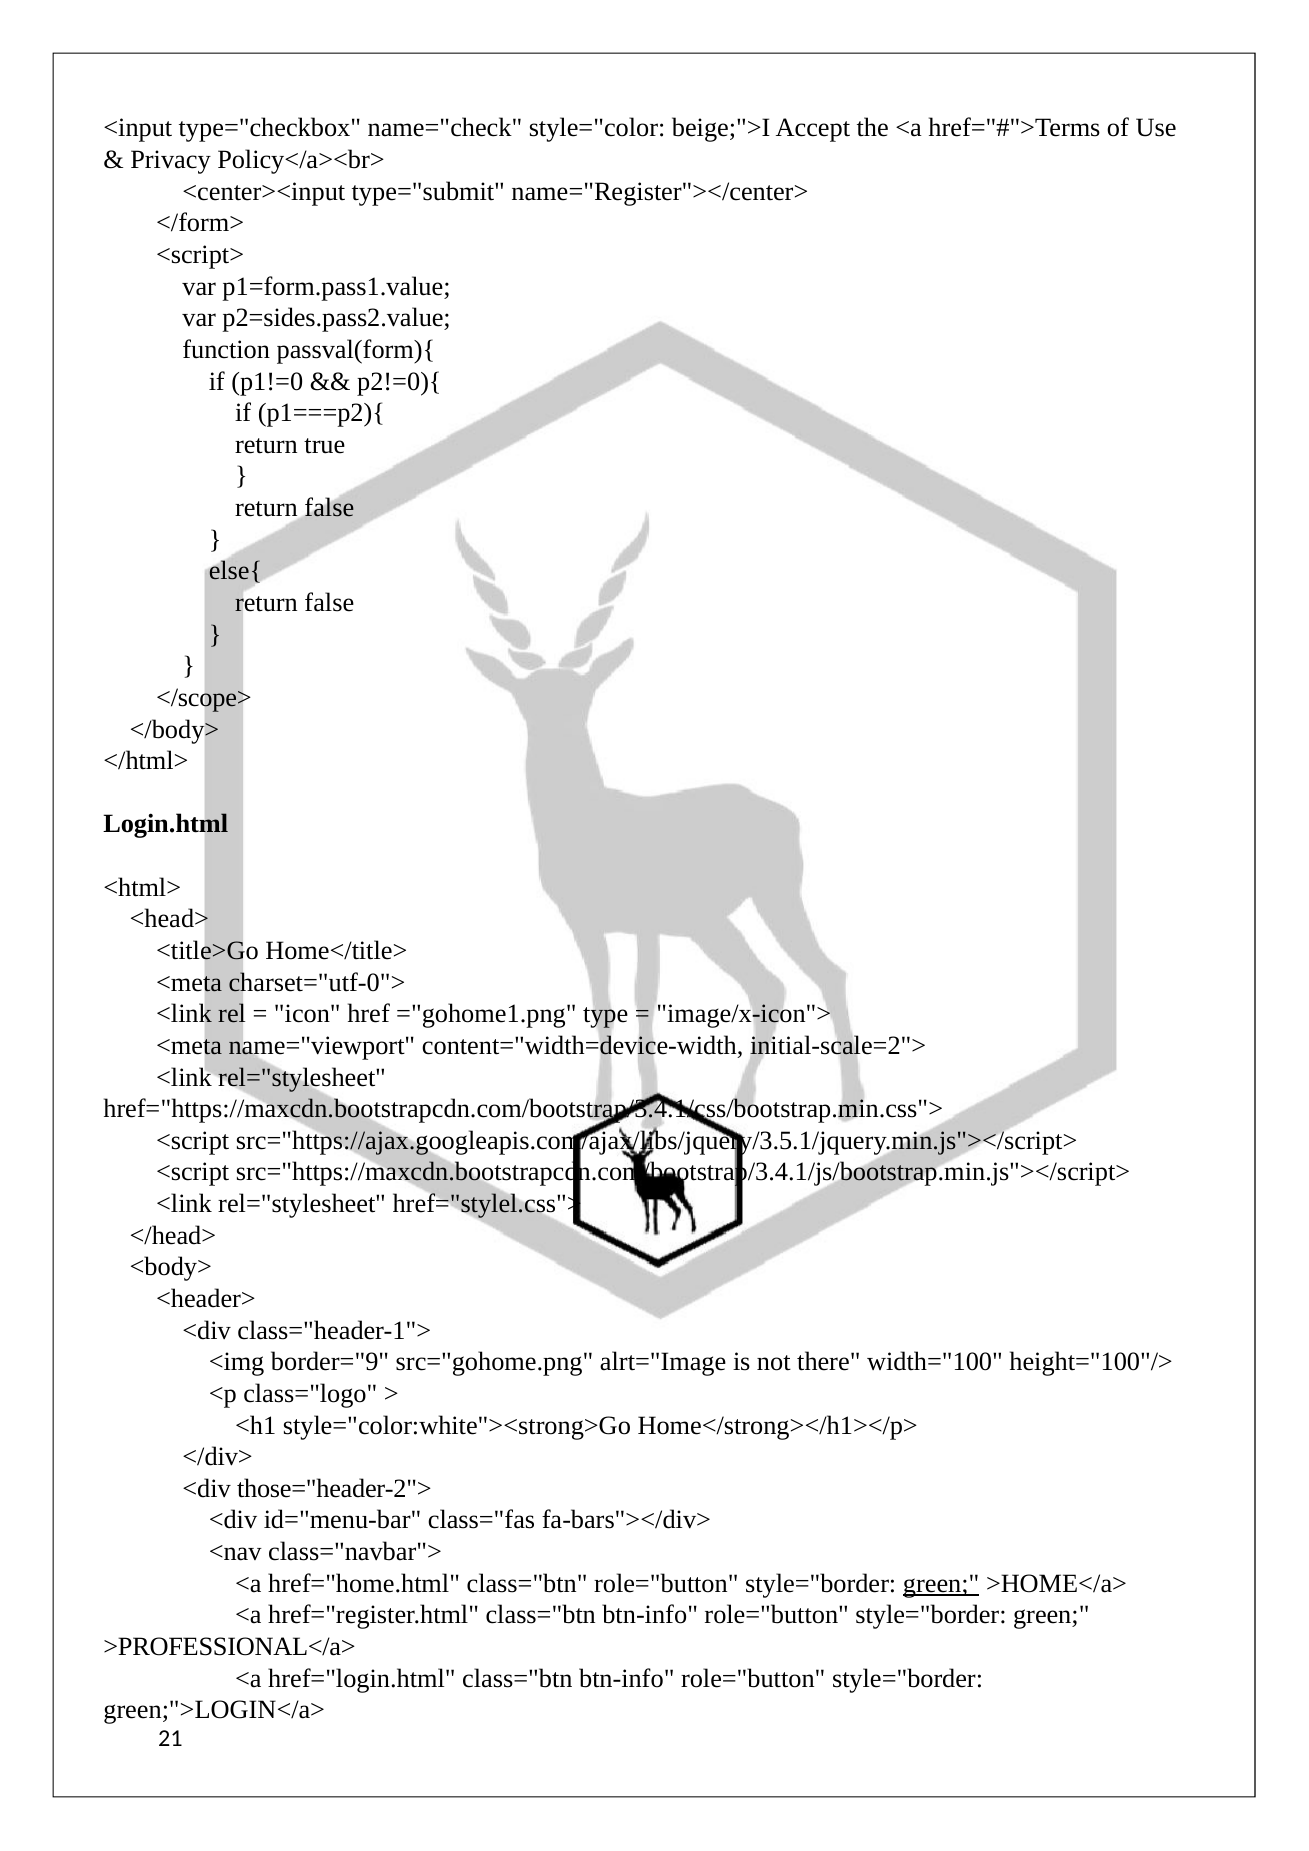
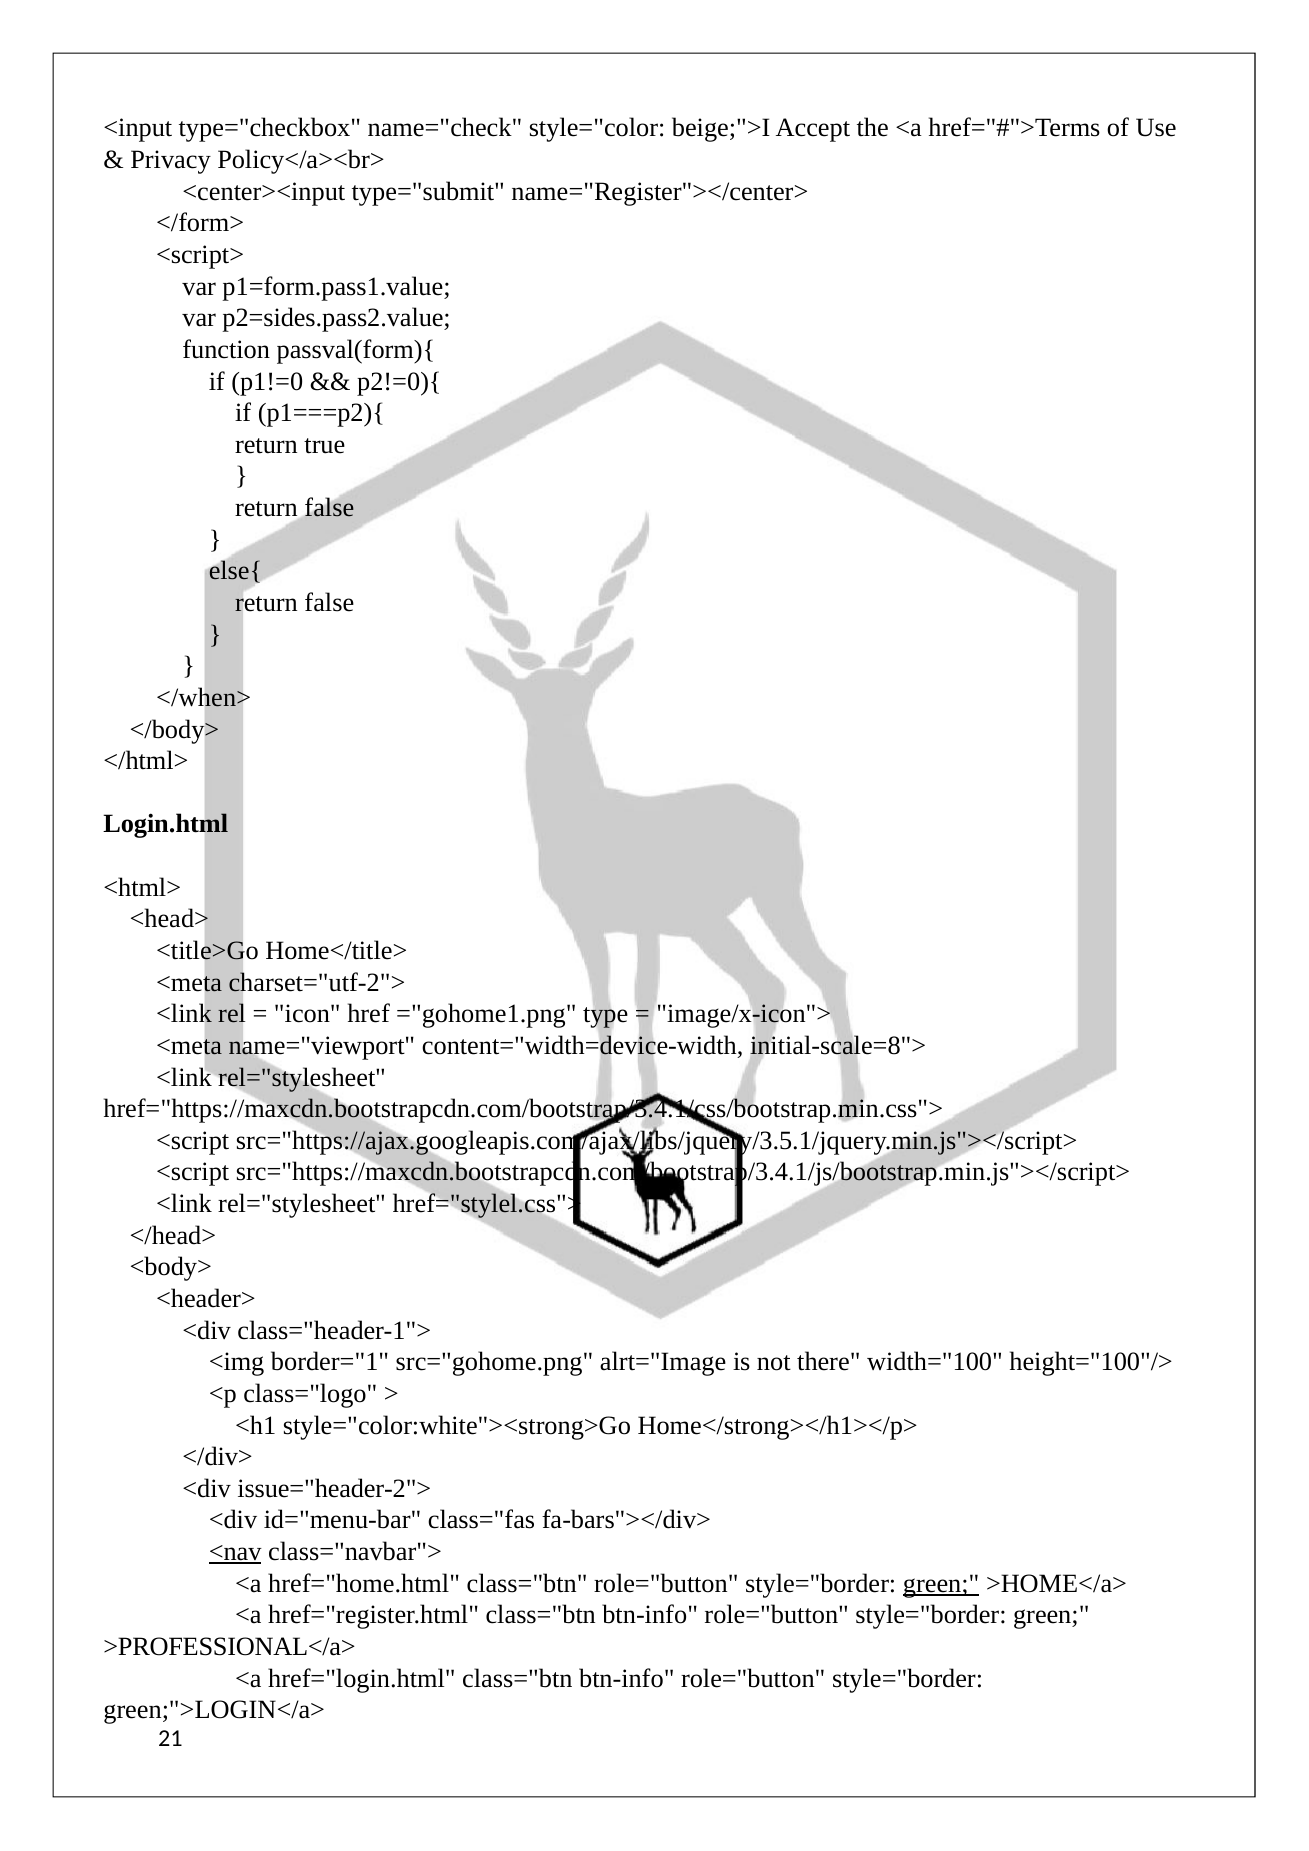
</scope>: </scope> -> </when> (204, 697)
charset="utf-0">: charset="utf-0"> -> charset="utf-2"> (317, 982)
initial-scale=2">: initial-scale=2"> -> initial-scale=8"> (838, 1045)
border="9: border="9 -> border="1 (330, 1362)
those="header-2">: those="header-2"> -> issue="header-2"> (334, 1488)
<nav underline: none -> present (235, 1551)
